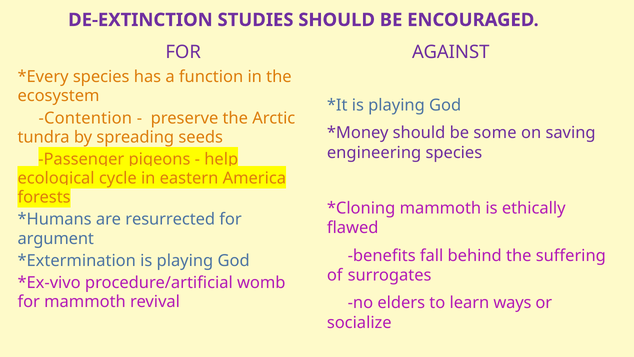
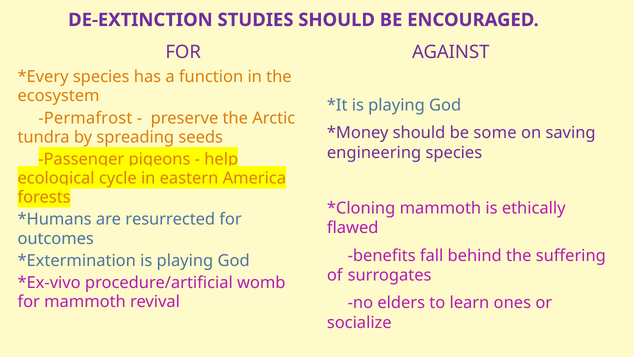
Contention: Contention -> Permafrost (85, 118)
argument: argument -> outcomes (56, 238)
ways: ways -> ones (512, 303)
